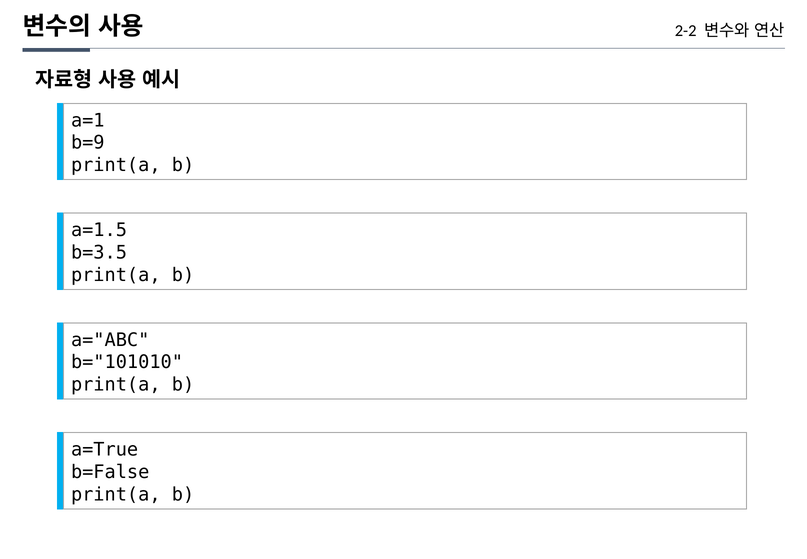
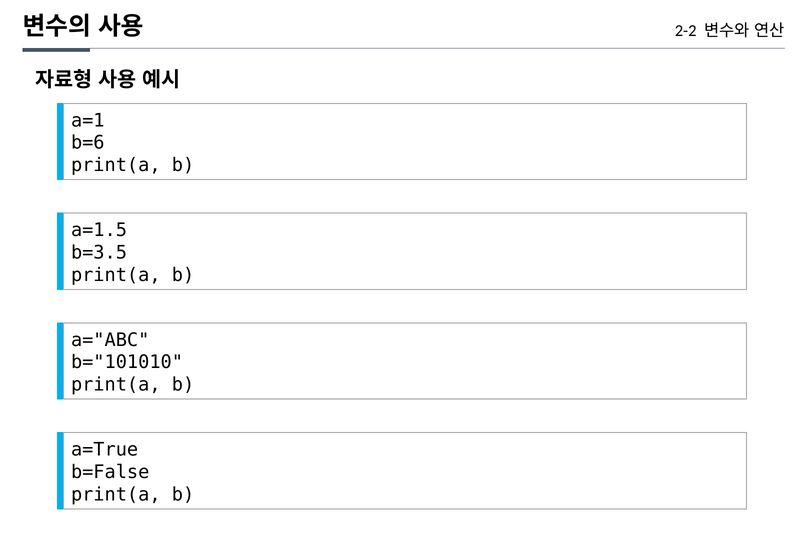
b=9: b=9 -> b=6 (88, 143)
